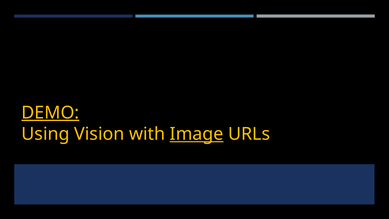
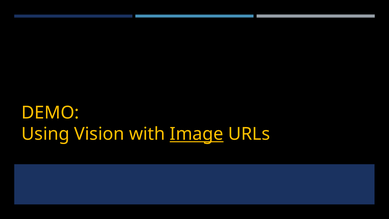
DEMO underline: present -> none (50, 113)
